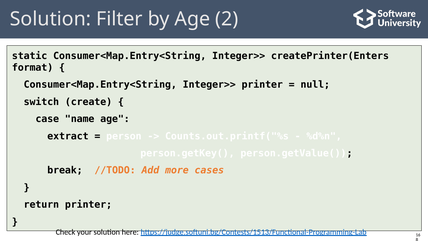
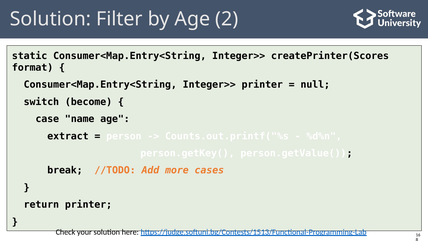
createPrinter(Enters: createPrinter(Enters -> createPrinter(Scores (330, 56)
create: create -> become (89, 102)
